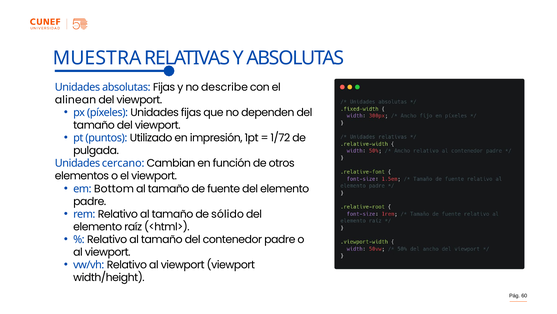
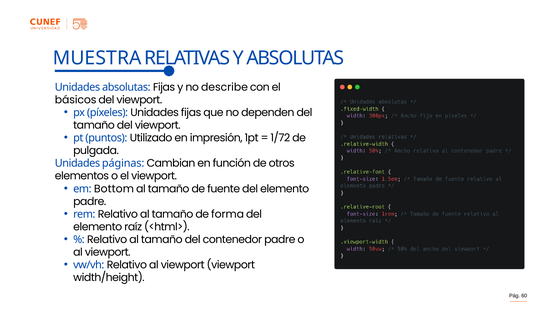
alinean: alinean -> básicos (76, 100)
cercano: cercano -> páginas (123, 163)
sólido: sólido -> forma (228, 214)
